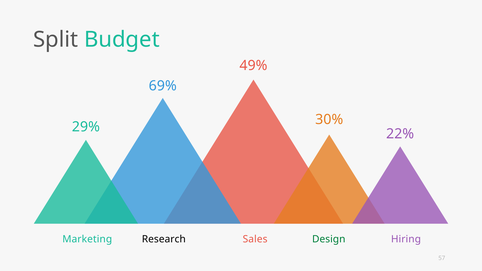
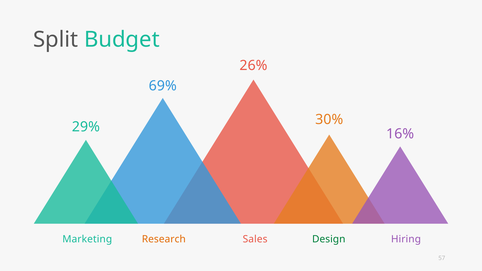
49%: 49% -> 26% (253, 65)
22%: 22% -> 16% (400, 134)
Research colour: black -> orange (164, 239)
